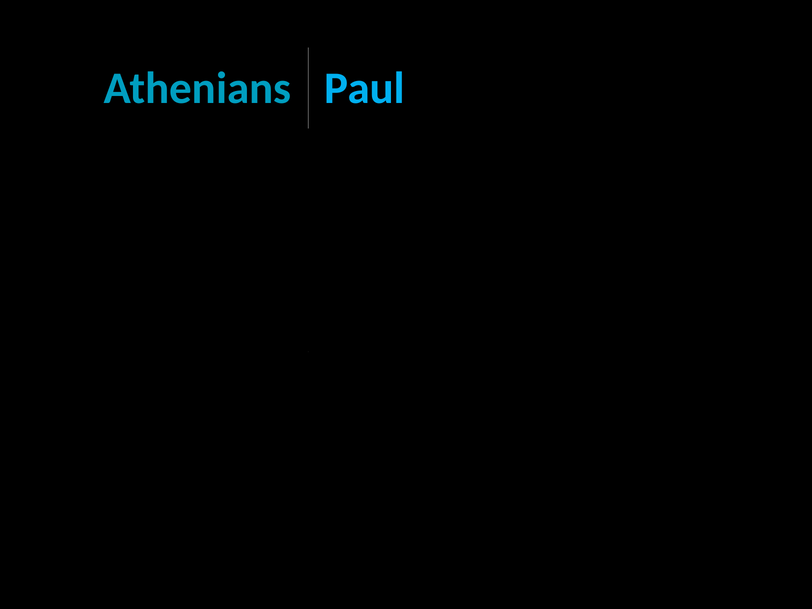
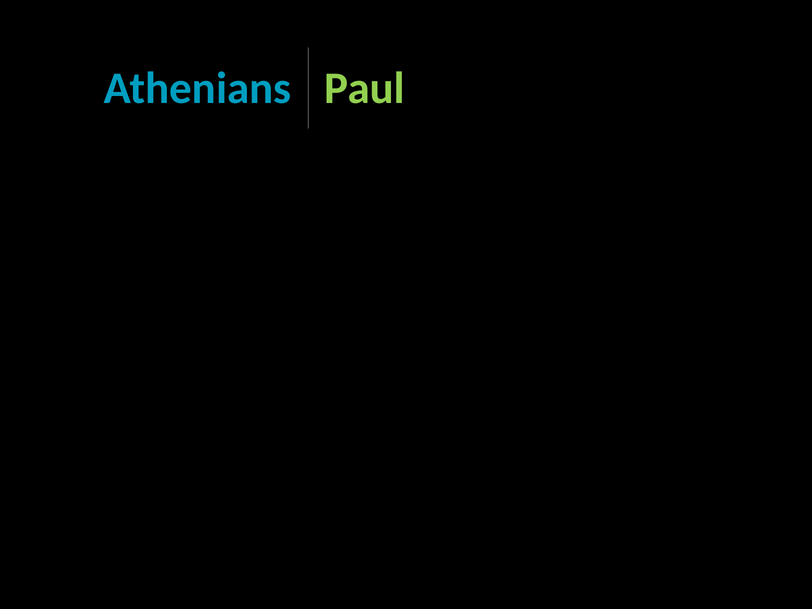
Paul colour: light blue -> light green (364, 88)
